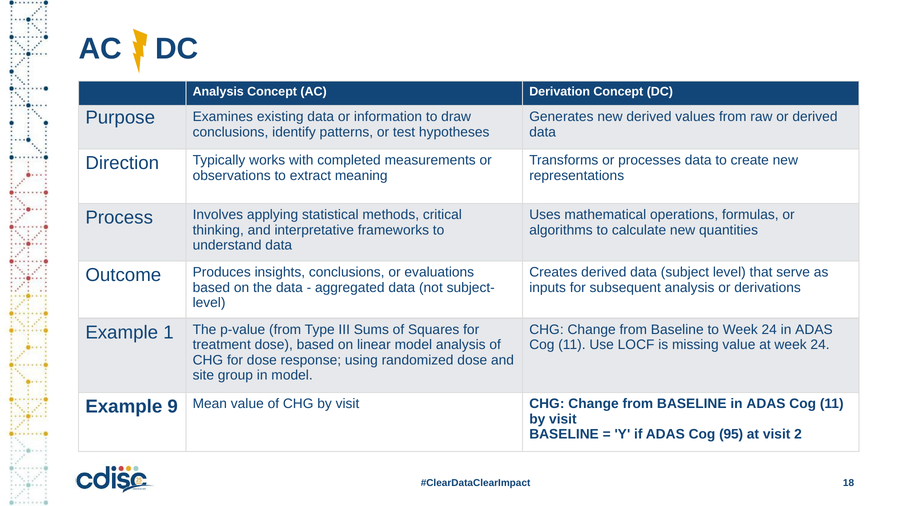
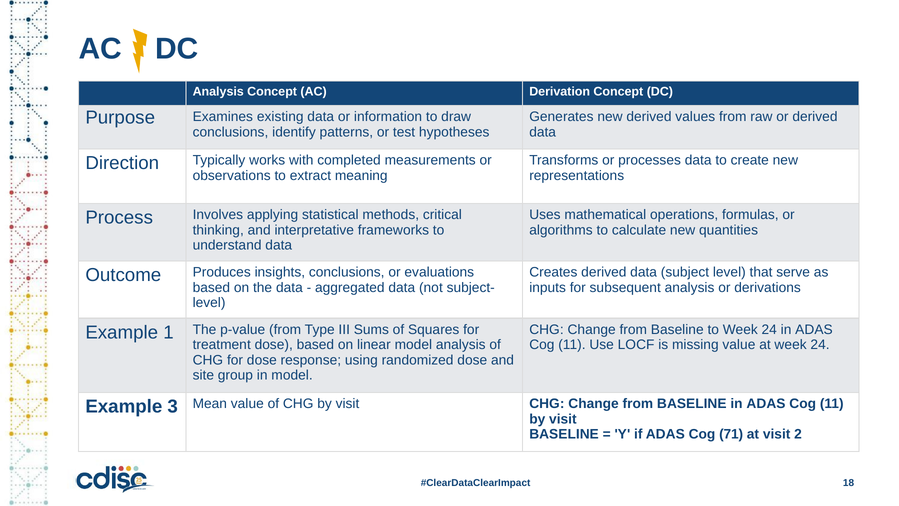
9: 9 -> 3 (173, 406)
95: 95 -> 71 (731, 434)
